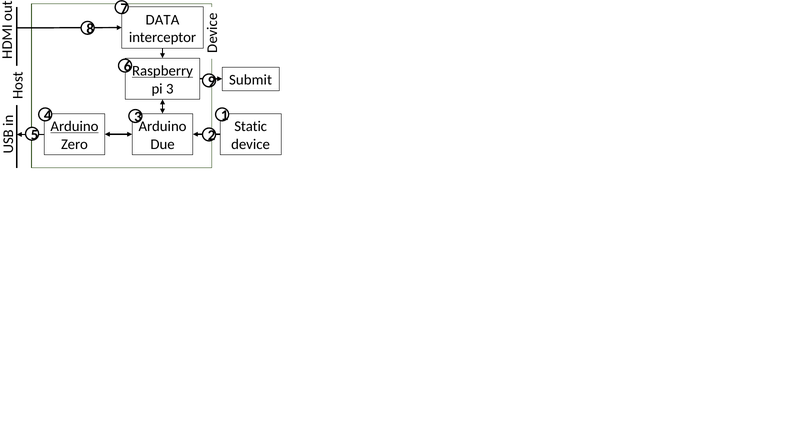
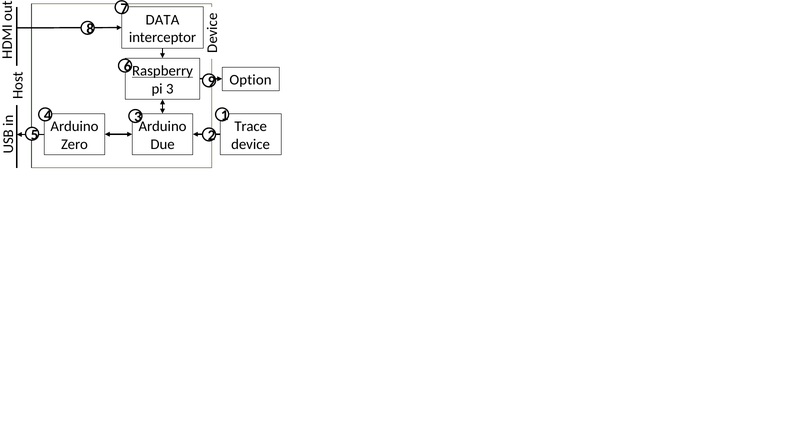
Submit: Submit -> Option (251, 80)
Arduino underline: present -> none (74, 126)
Static: Static -> Trace (251, 126)
